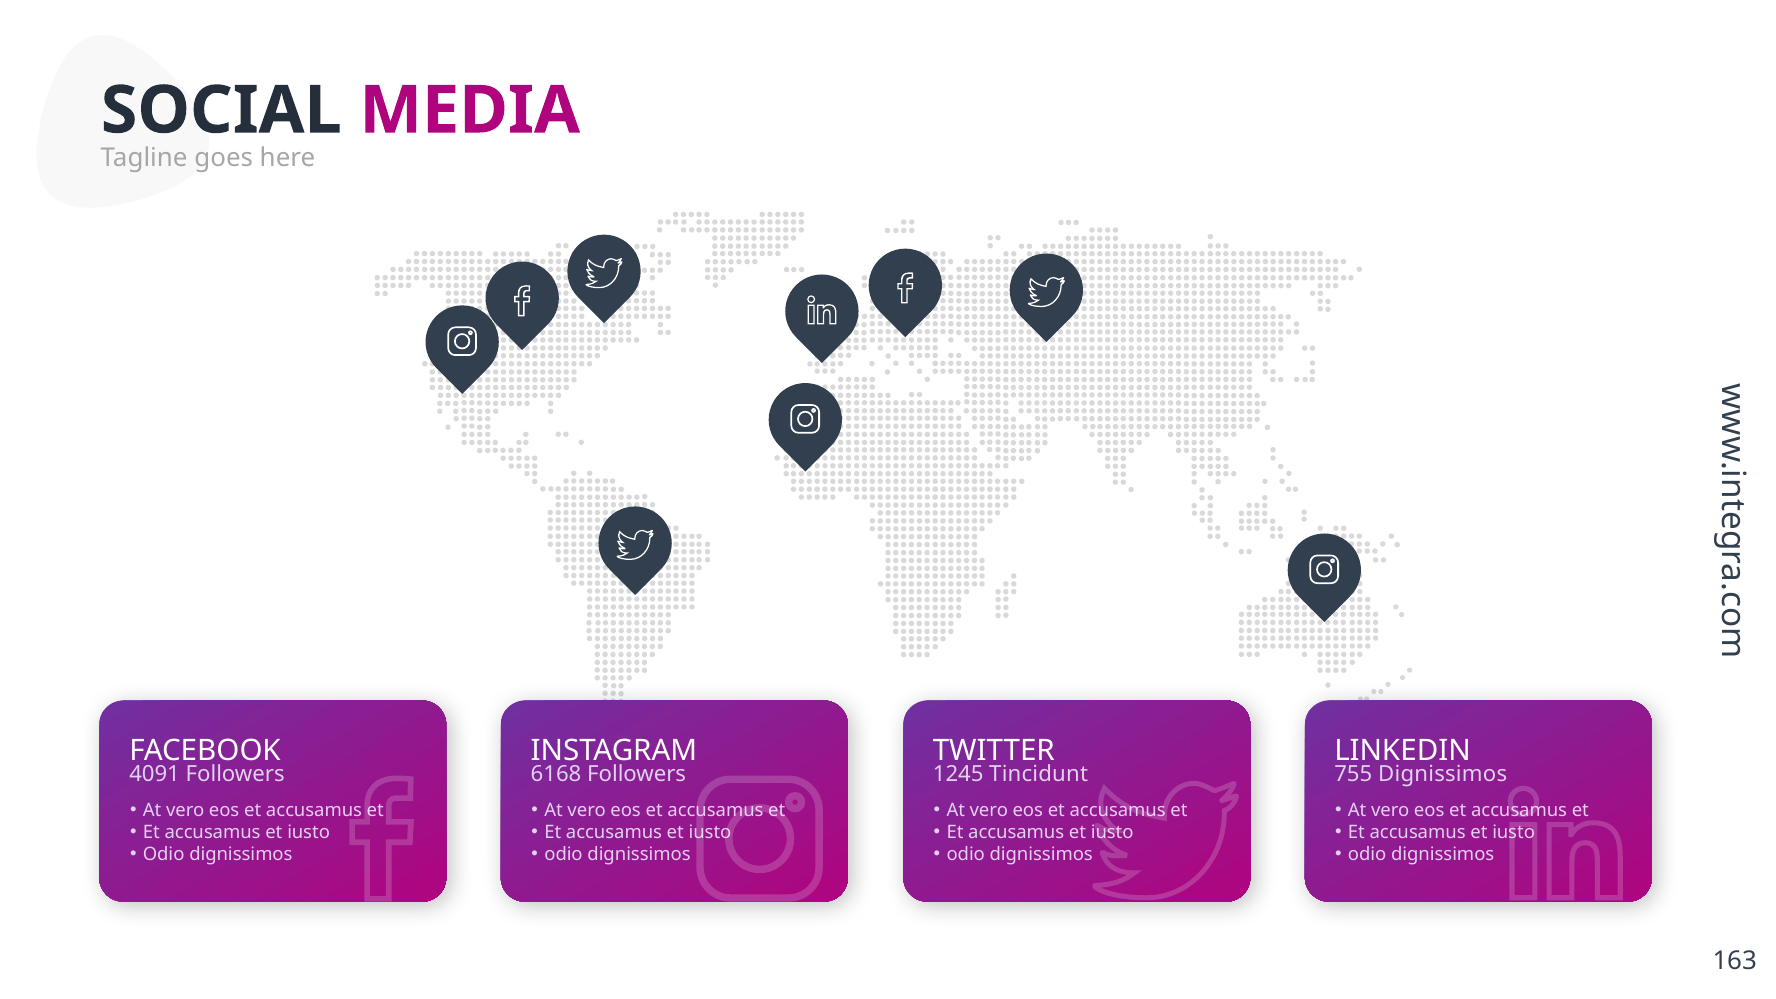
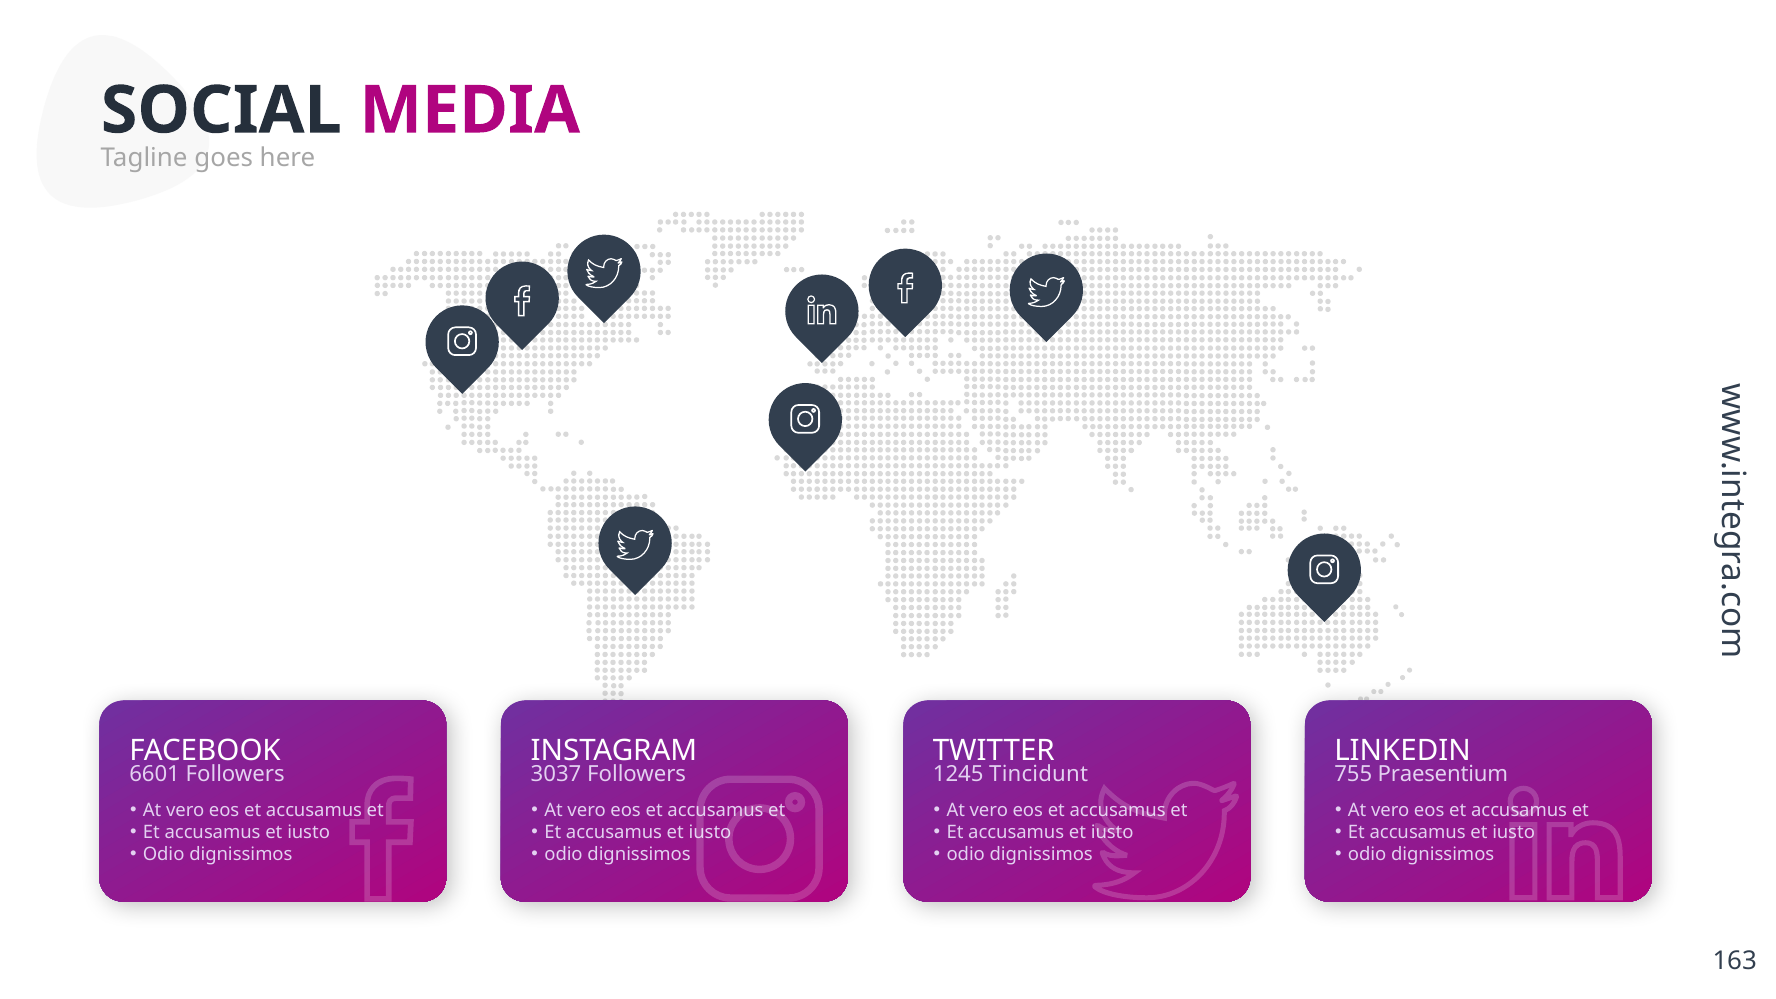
4091: 4091 -> 6601 (155, 774)
6168: 6168 -> 3037 (556, 774)
755 Dignissimos: Dignissimos -> Praesentium (1443, 774)
